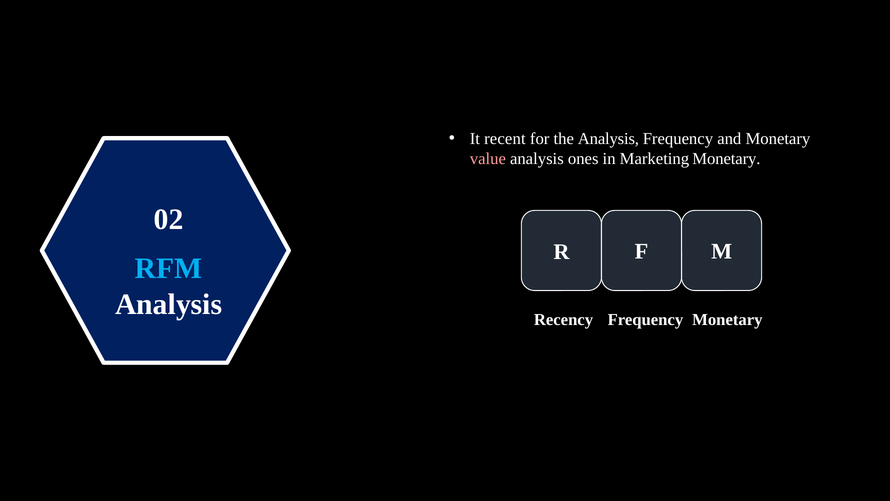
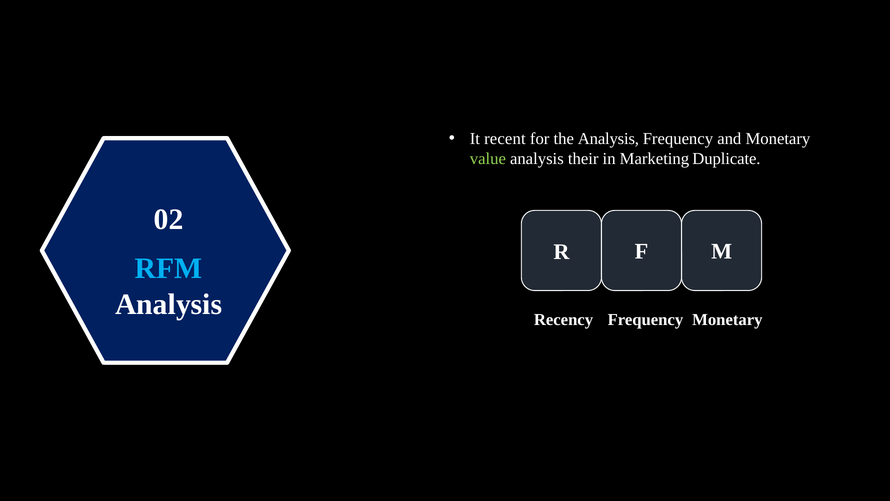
value colour: pink -> light green (488, 158)
ones: ones -> their (583, 158)
Marketing Monetary: Monetary -> Duplicate (726, 158)
